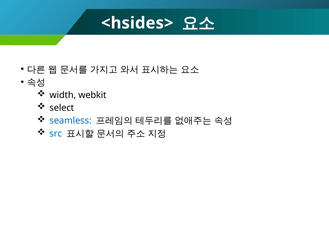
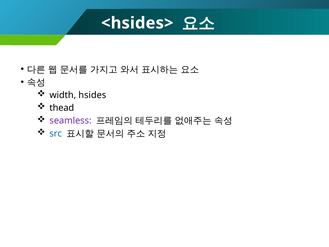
webkit: webkit -> hsides (92, 95)
select: select -> thead (62, 108)
seamless colour: blue -> purple (70, 121)
